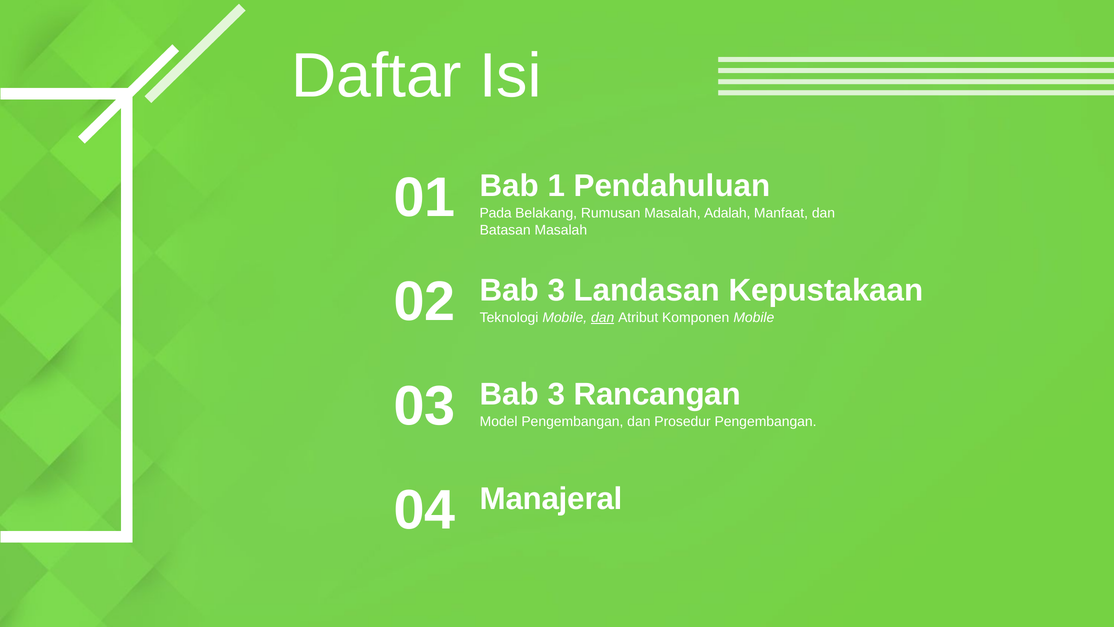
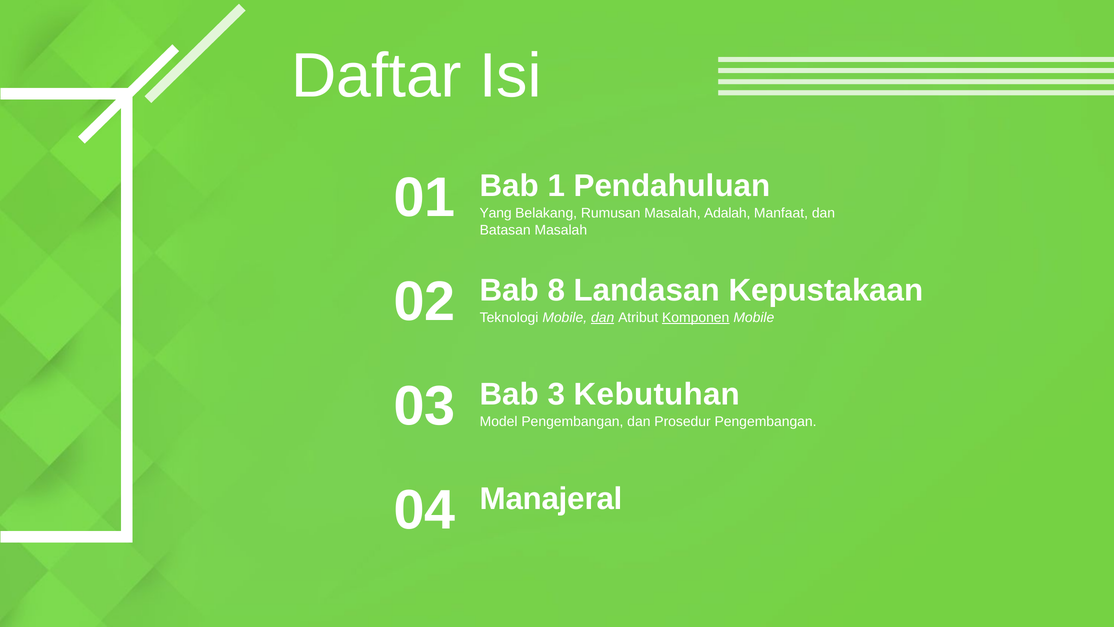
Pada: Pada -> Yang (496, 213)
3: 3 -> 8 (556, 290)
Komponen underline: none -> present (696, 317)
Rancangan: Rancangan -> Kebutuhan (657, 394)
